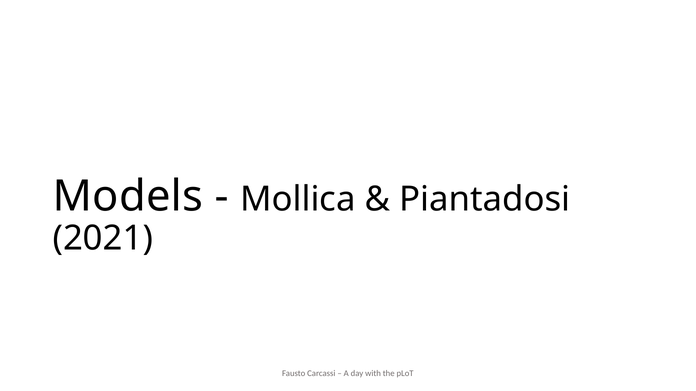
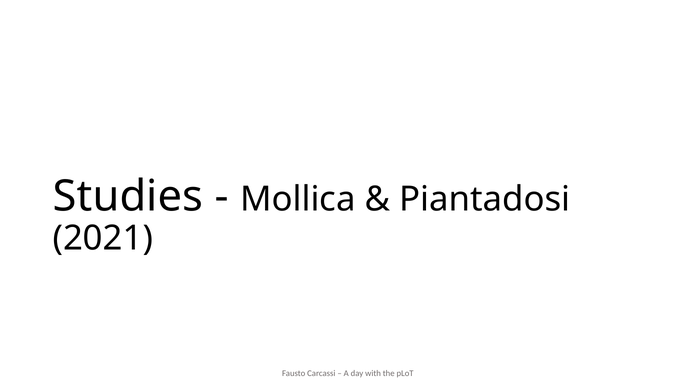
Models: Models -> Studies (128, 196)
